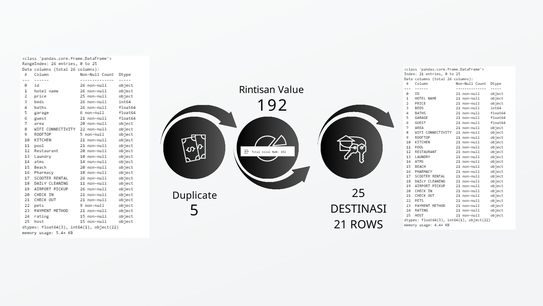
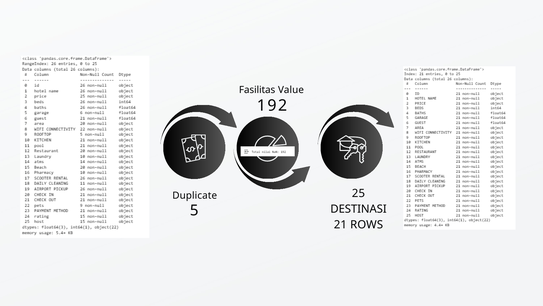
Rintisan: Rintisan -> Fasilitas (257, 90)
